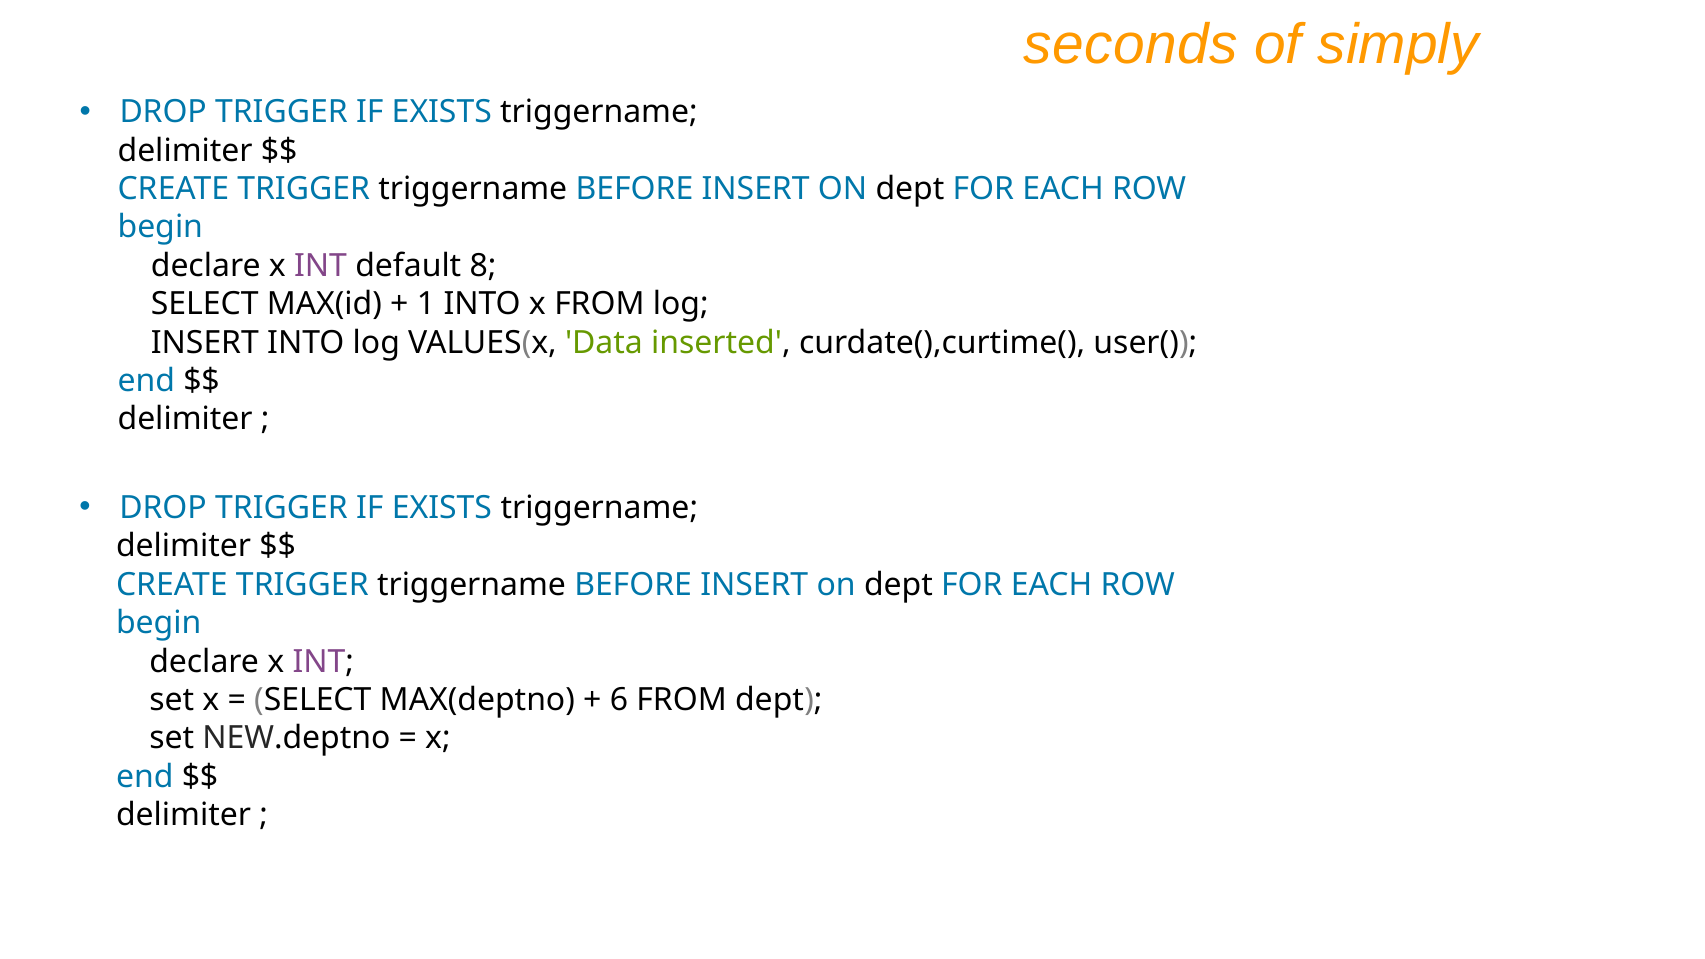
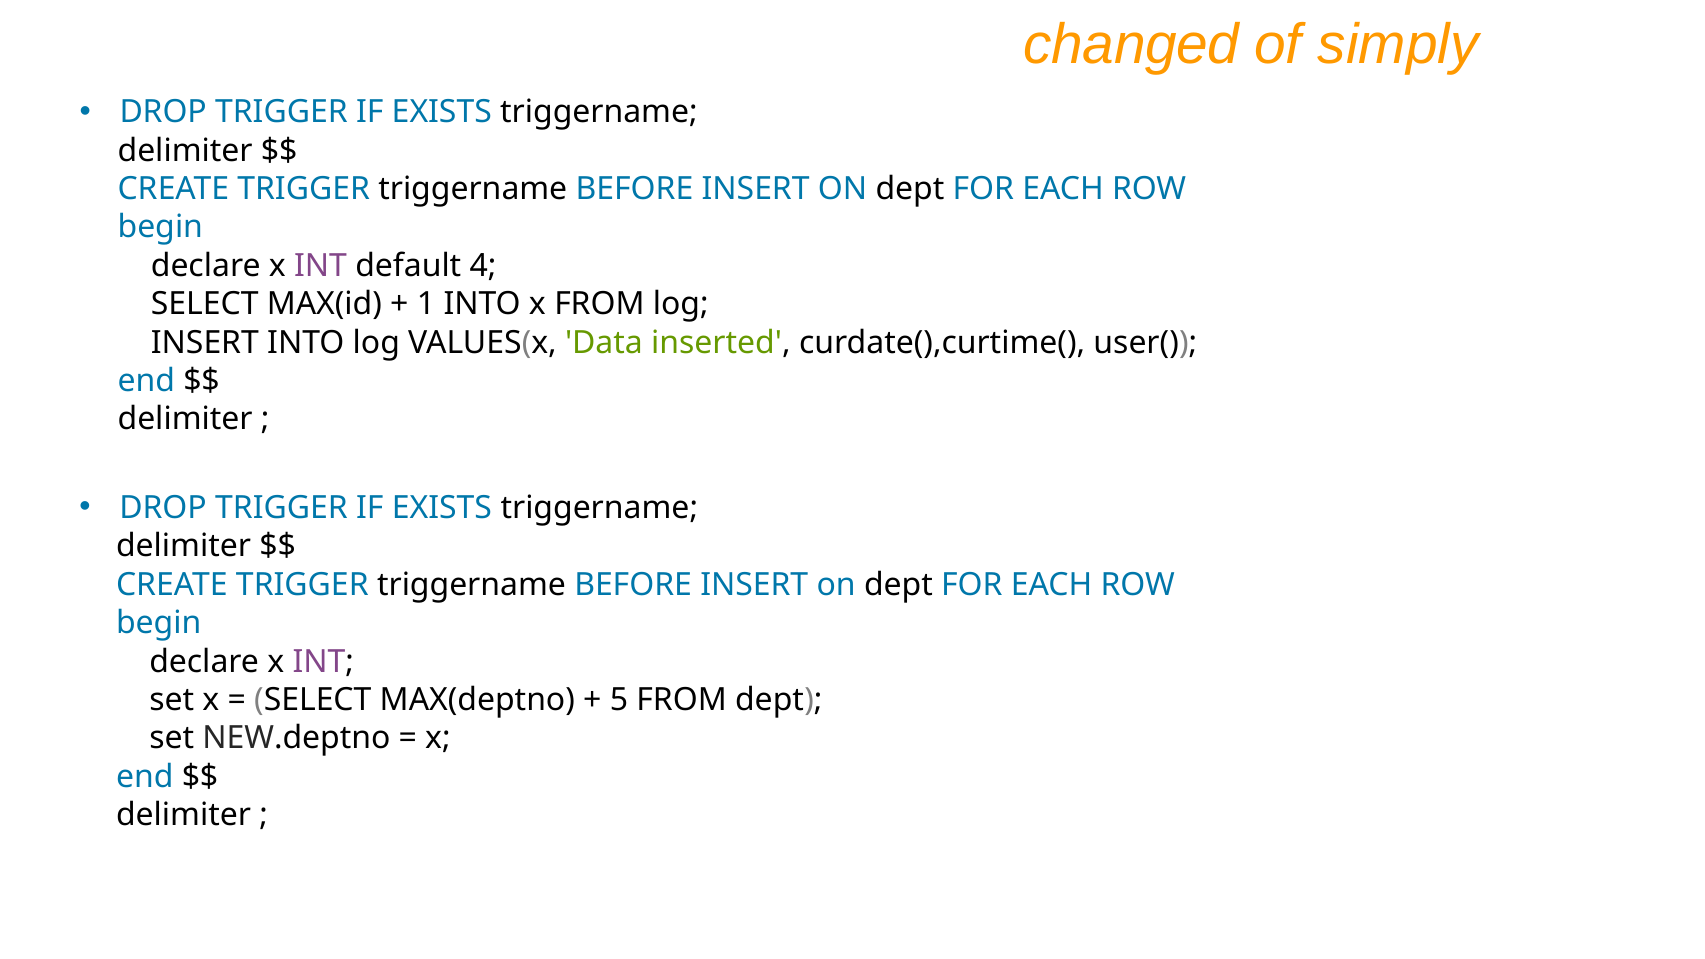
seconds: seconds -> changed (1131, 44)
8: 8 -> 4 (483, 266)
6: 6 -> 5 (619, 700)
